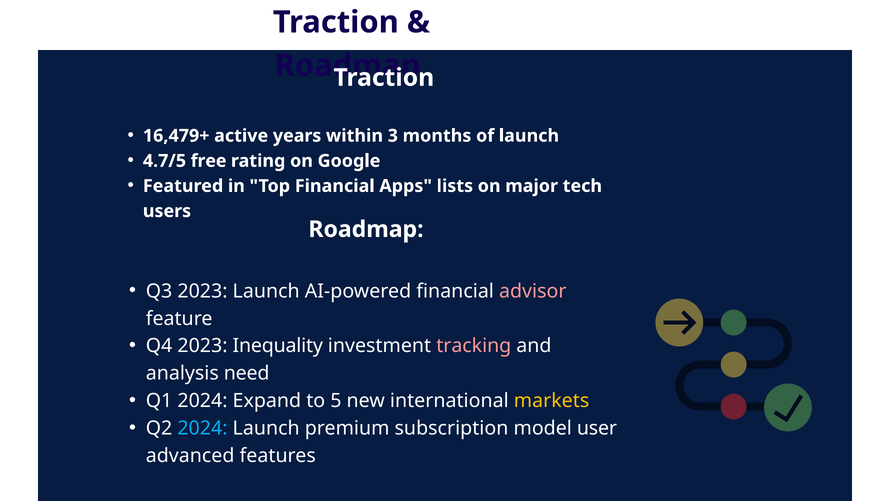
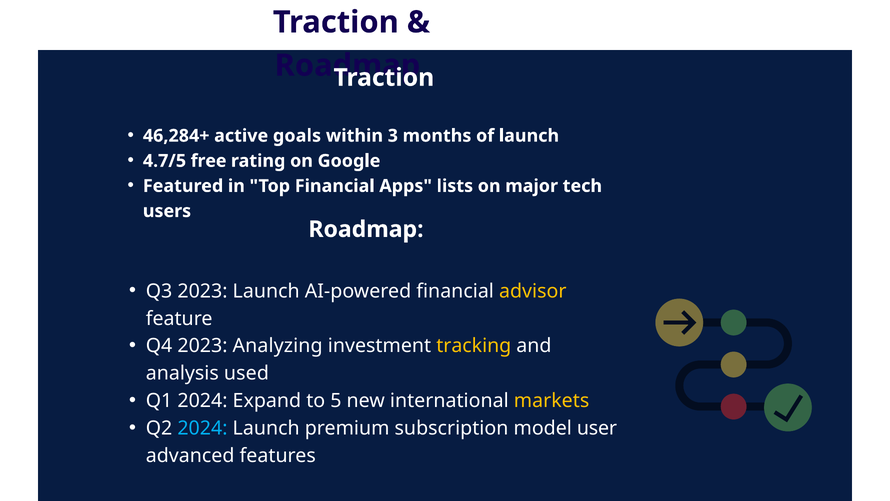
16,479+: 16,479+ -> 46,284+ (176, 136)
years: years -> goals (297, 136)
advisor colour: pink -> yellow (533, 291)
Inequality: Inequality -> Analyzing (278, 346)
tracking colour: pink -> yellow (474, 346)
need: need -> used (246, 373)
